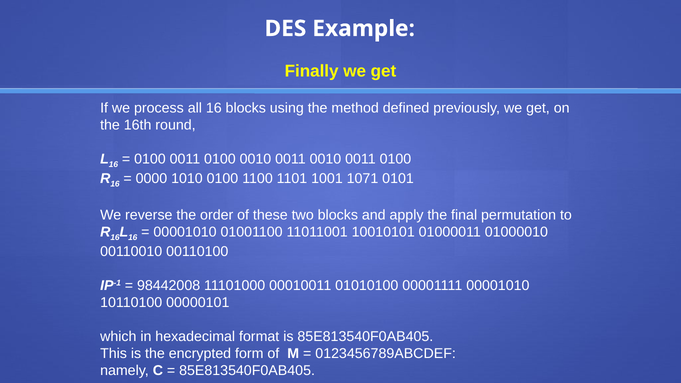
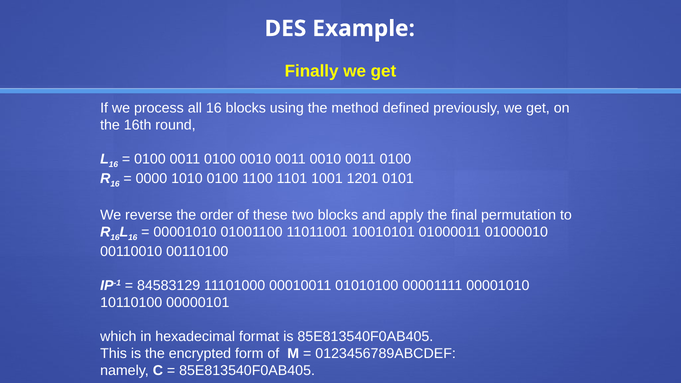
1071: 1071 -> 1201 (362, 179)
98442008: 98442008 -> 84583129 (169, 285)
